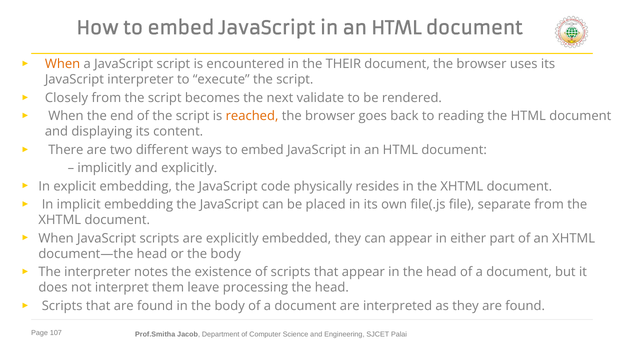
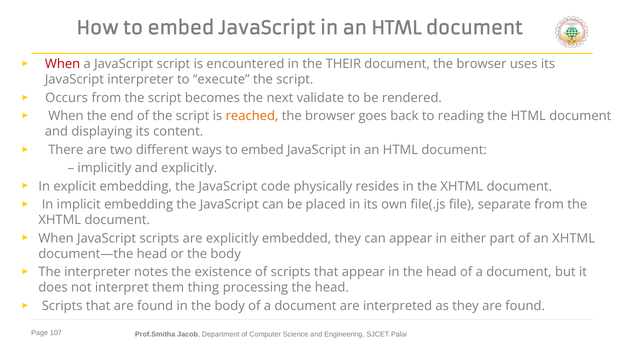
When colour: orange -> red (63, 64)
Closely: Closely -> Occurs (66, 98)
leave: leave -> thing (203, 288)
